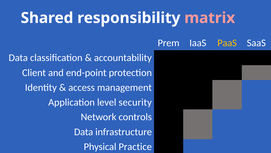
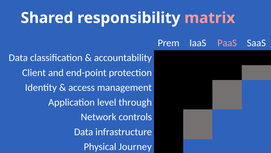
PaaS colour: yellow -> pink (227, 43)
security: security -> through (135, 102)
Practice: Practice -> Journey (135, 146)
